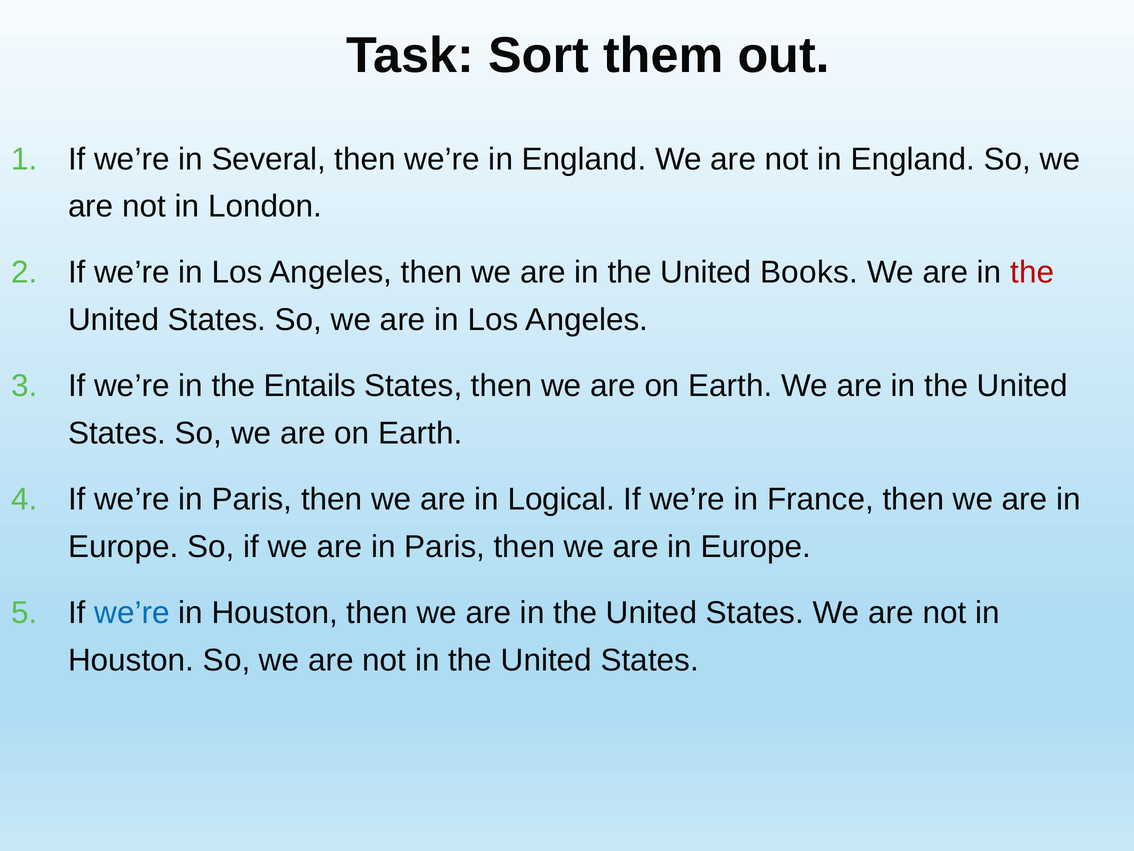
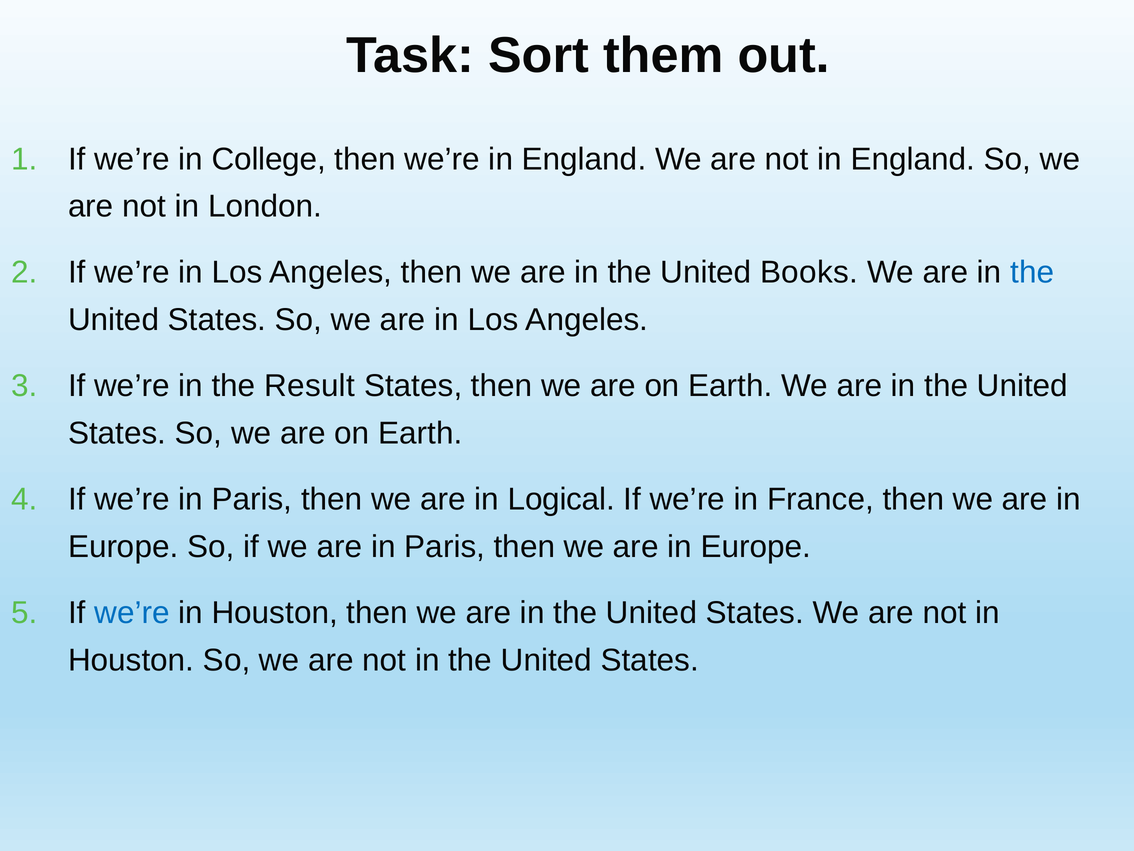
Several: Several -> College (269, 159)
the colour: red -> blue (1032, 272)
Entails: Entails -> Result (310, 386)
